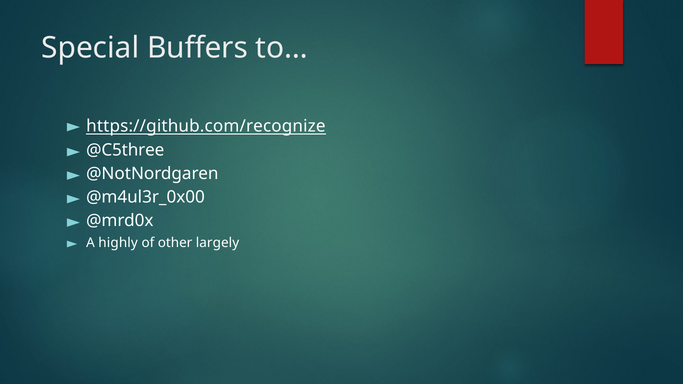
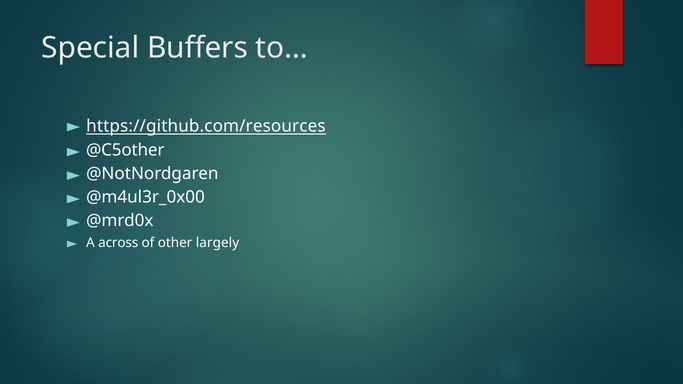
https://github.com/recognize: https://github.com/recognize -> https://github.com/resources (206, 126)
@C5three: @C5three -> @C5other (125, 150)
highly: highly -> across (118, 243)
